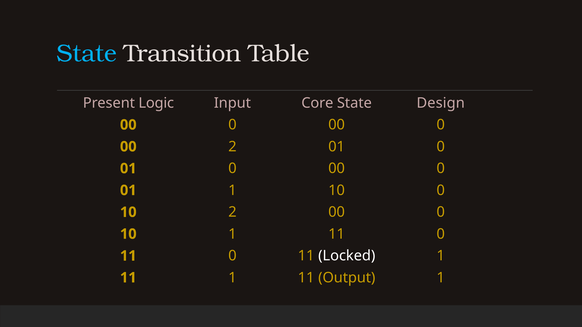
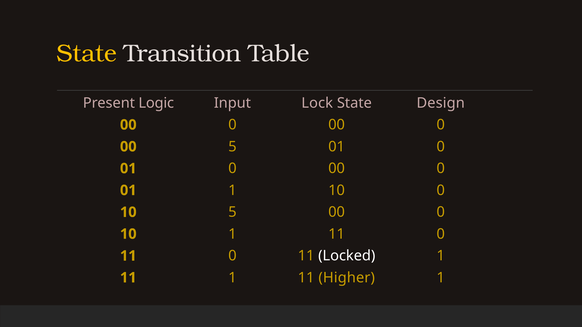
State colour: light blue -> yellow (87, 54)
Core: Core -> Lock (317, 103)
00 2: 2 -> 5 (232, 147)
10 2: 2 -> 5 (232, 212)
Output: Output -> Higher (347, 278)
